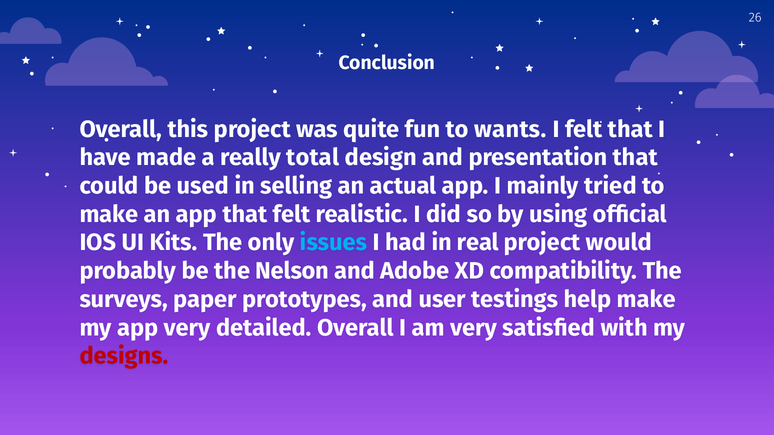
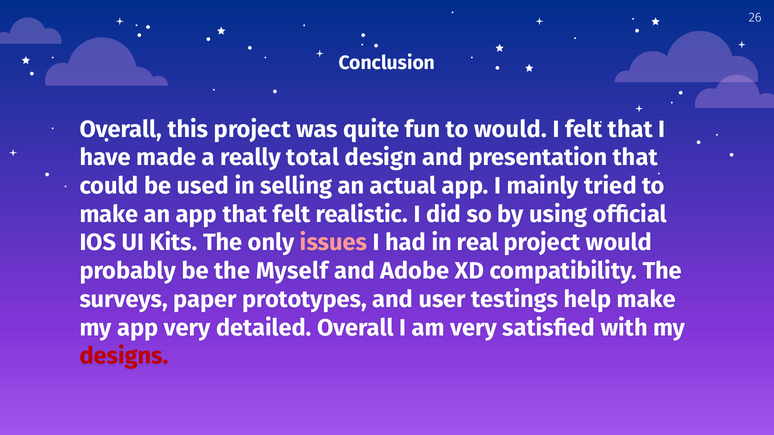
to wants: wants -> would (510, 129)
issues colour: light blue -> pink (334, 243)
Nelson: Nelson -> Myself (292, 271)
